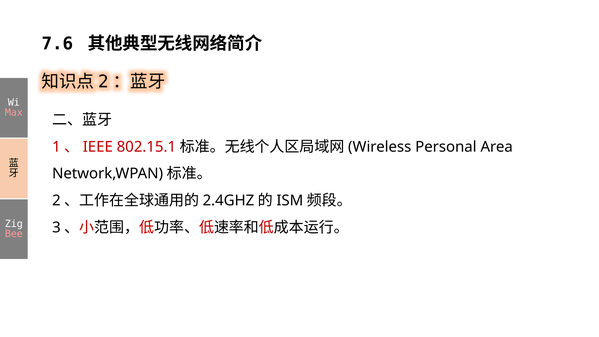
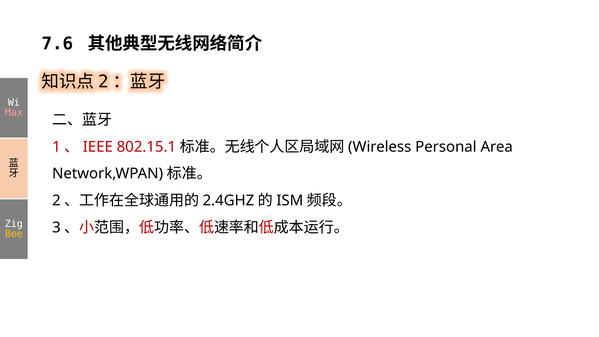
Bee colour: pink -> yellow (14, 234)
